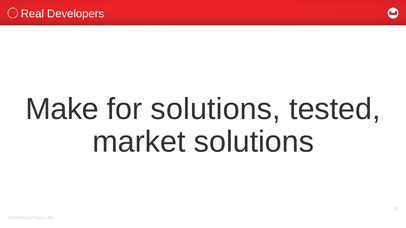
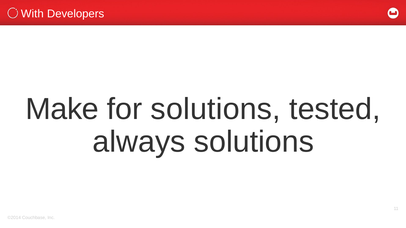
Real: Real -> With (32, 14)
market: market -> always (139, 142)
